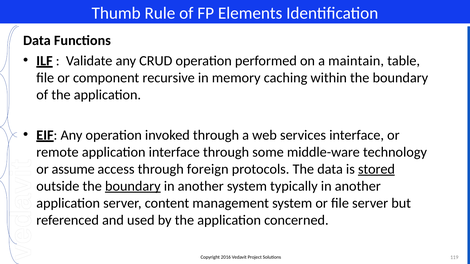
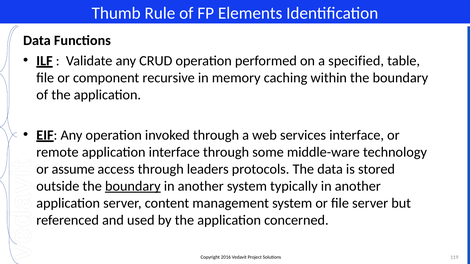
maintain: maintain -> specified (356, 61)
foreign: foreign -> leaders (208, 169)
stored underline: present -> none (376, 169)
